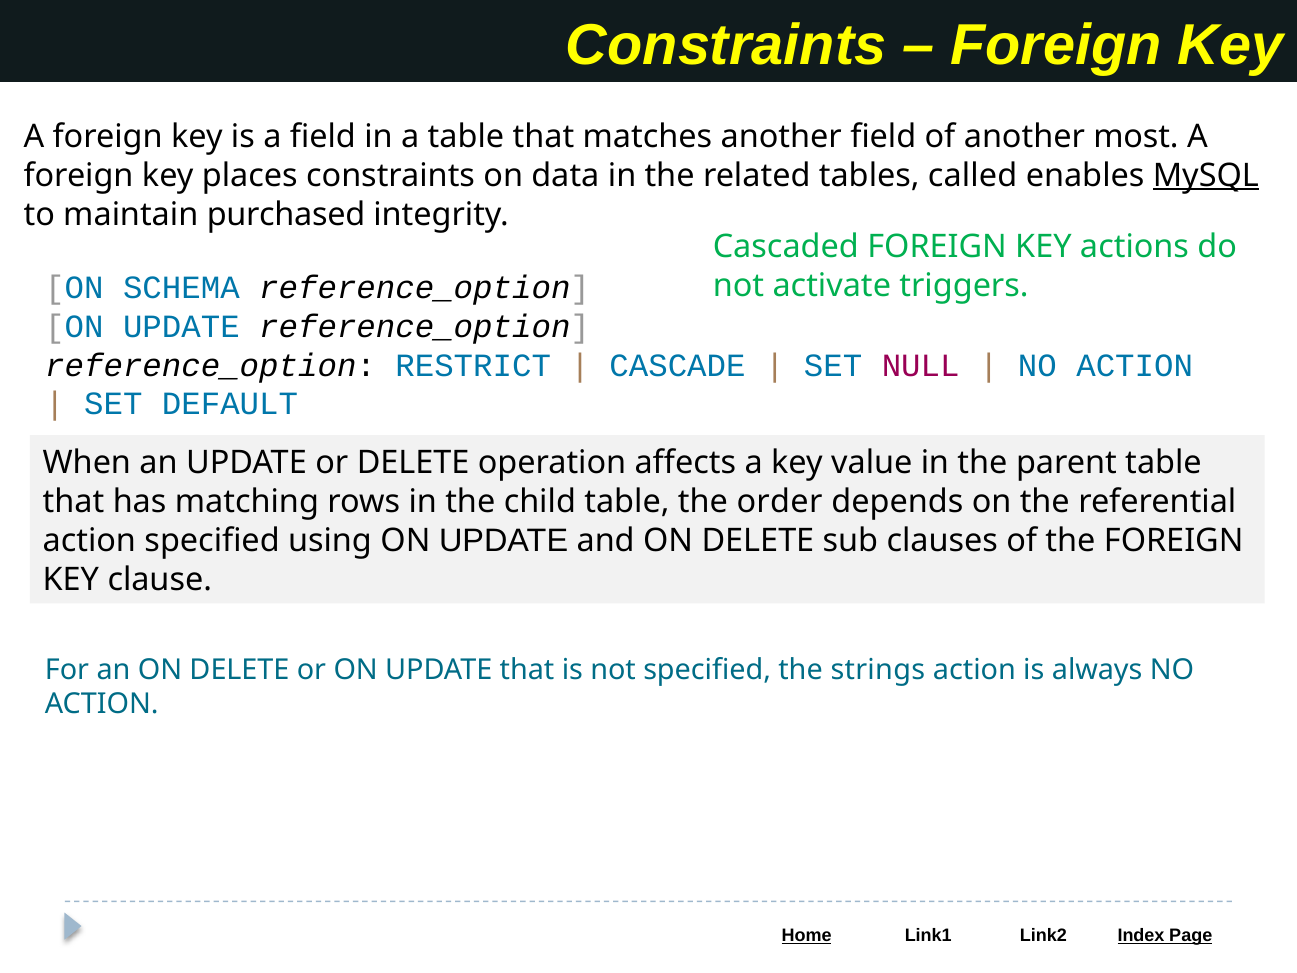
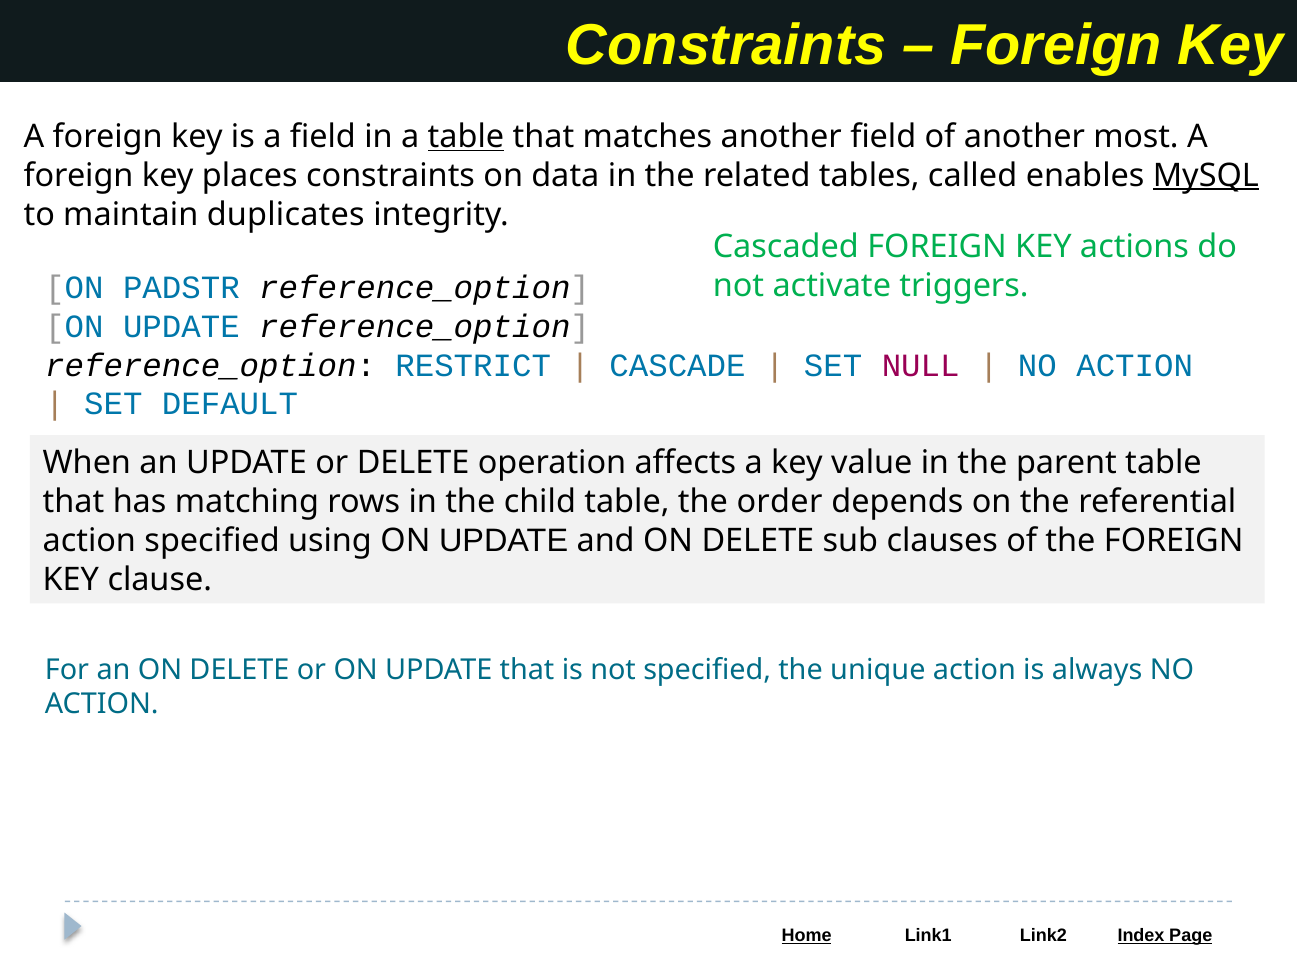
table underline: none -> present (466, 137)
purchased: purchased -> duplicates (286, 214)
SCHEMA: SCHEMA -> PADSTR (181, 287)
strings: strings -> unique (878, 670)
